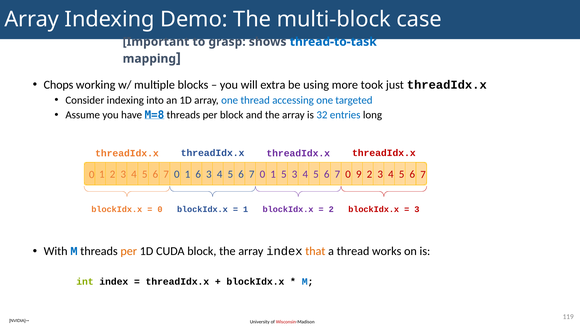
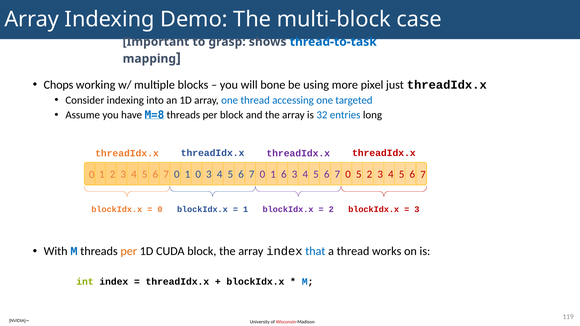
extra: extra -> bone (273, 85)
took: took -> pixel (372, 85)
1 6: 6 -> 0 (198, 175)
1 5: 5 -> 6 (284, 175)
0 9: 9 -> 5 (359, 175)
that colour: orange -> blue (315, 252)
